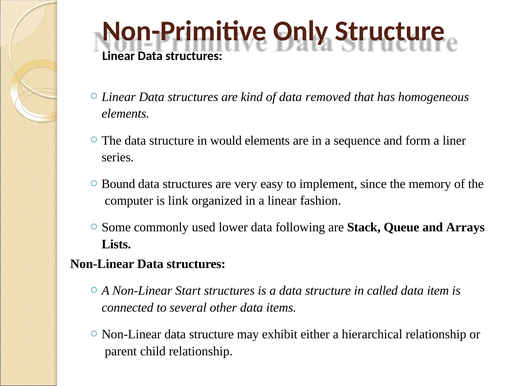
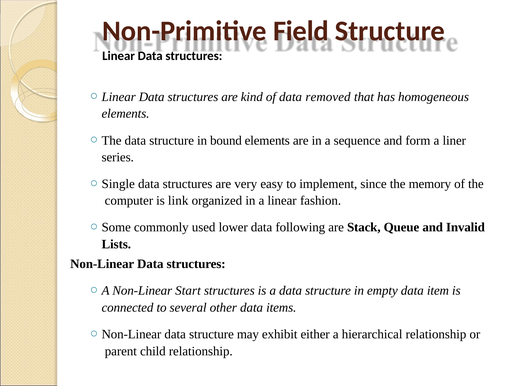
Only: Only -> Field (301, 31)
would: would -> bound (226, 141)
Bound: Bound -> Single (118, 184)
Arrays: Arrays -> Invalid (465, 227)
called: called -> empty (382, 291)
